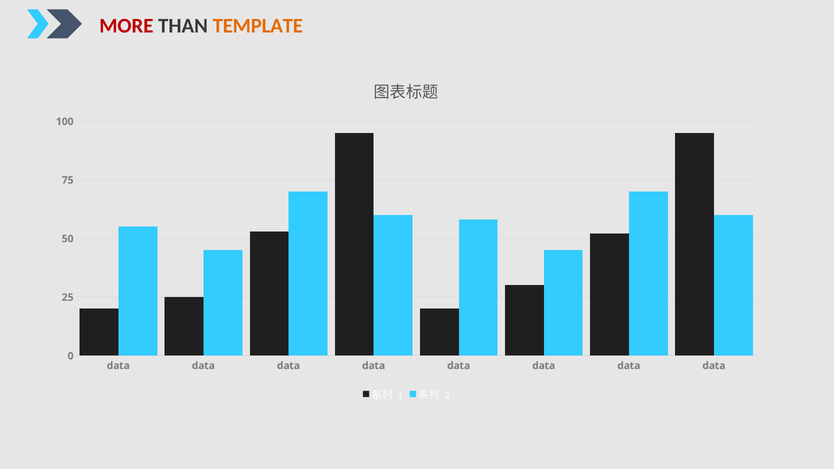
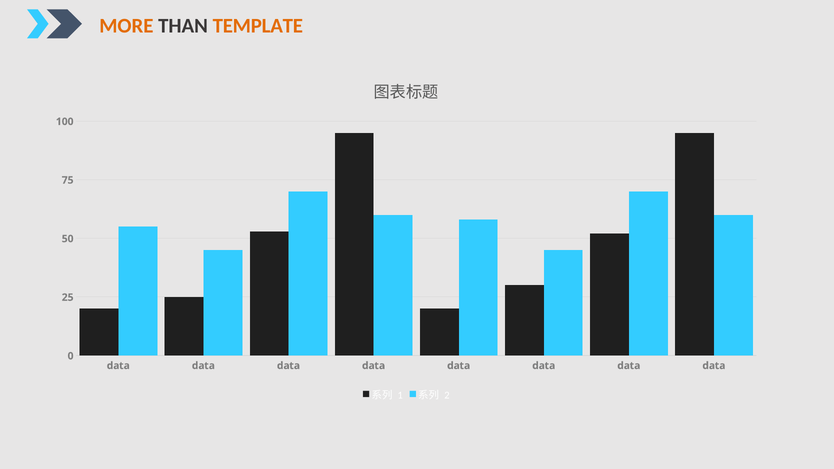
MORE colour: red -> orange (126, 26)
